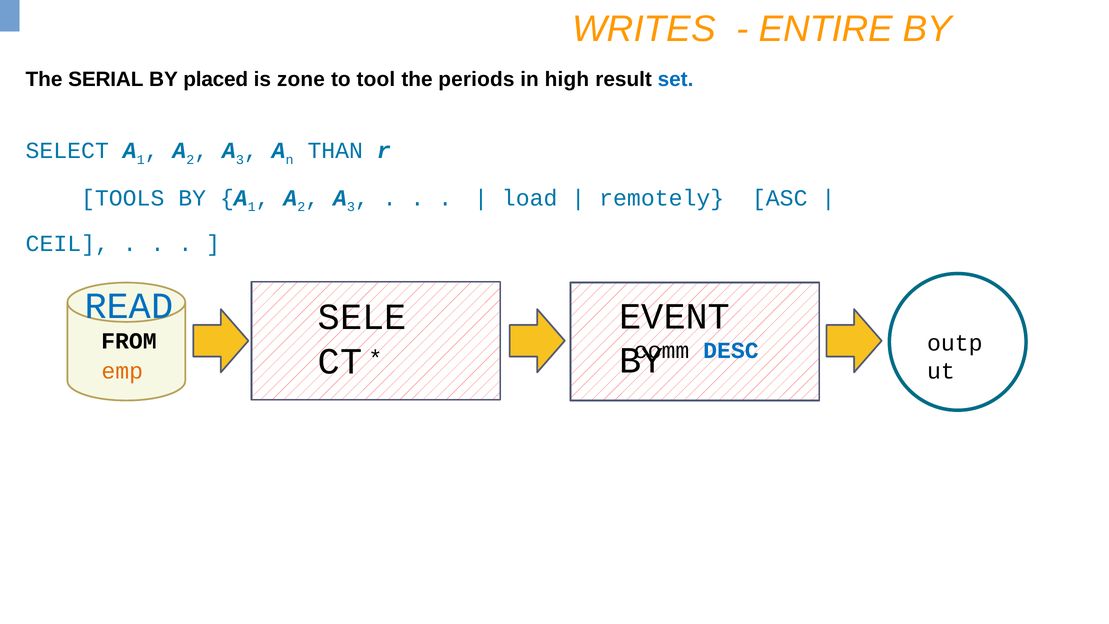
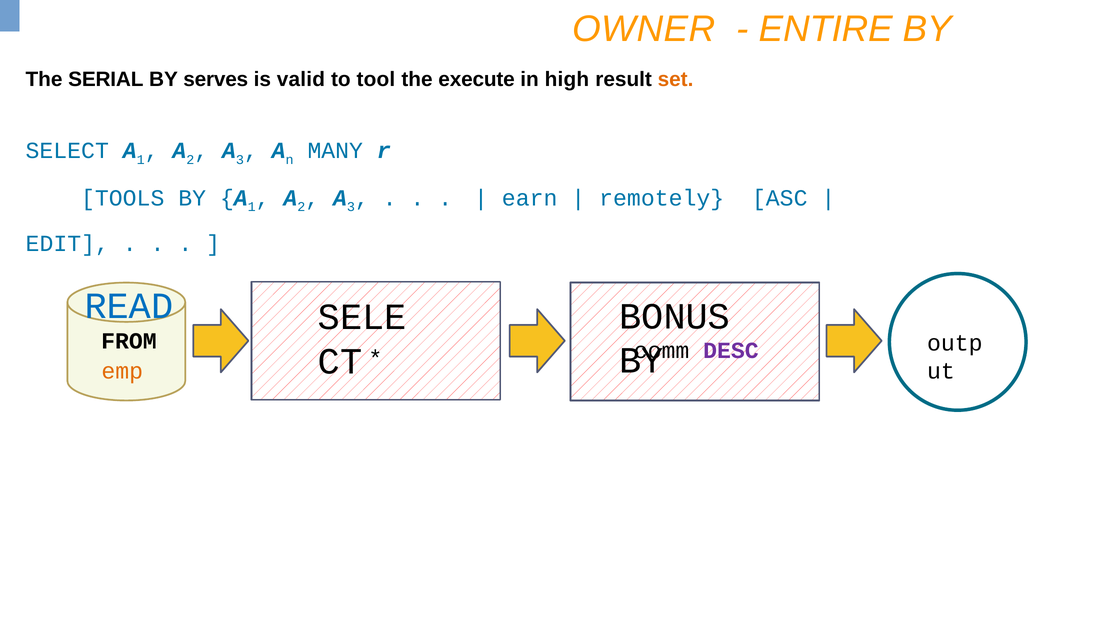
WRITES: WRITES -> OWNER (644, 29)
placed: placed -> serves (216, 79)
zone: zone -> valid (301, 79)
periods: periods -> execute (477, 79)
set colour: blue -> orange (676, 79)
THAN: THAN -> MANY (335, 151)
load: load -> earn (530, 198)
CEIL: CEIL -> EDIT (67, 243)
EVENT: EVENT -> BONUS (675, 316)
DESC colour: blue -> purple (731, 350)
